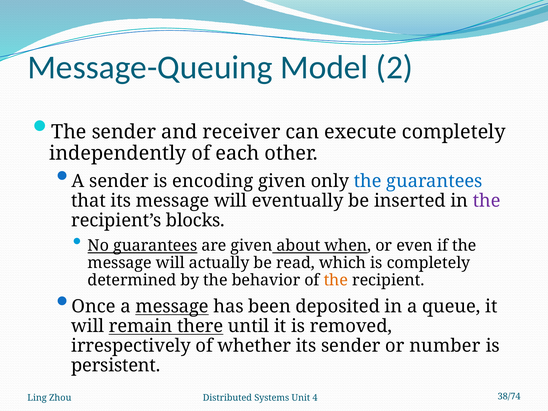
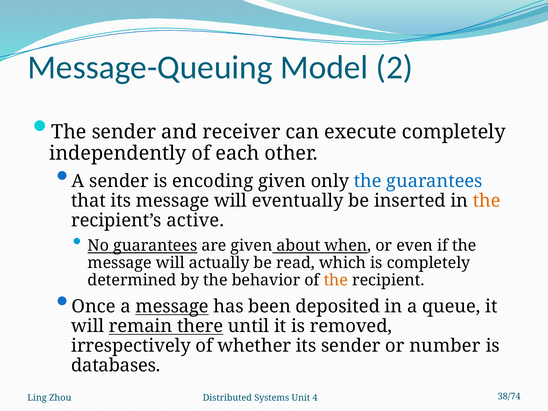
the colour: purple -> orange (487, 201)
blocks: blocks -> active (195, 220)
persistent: persistent -> databases (116, 365)
